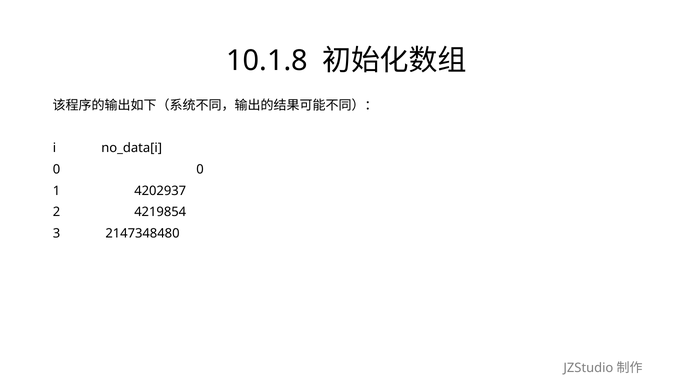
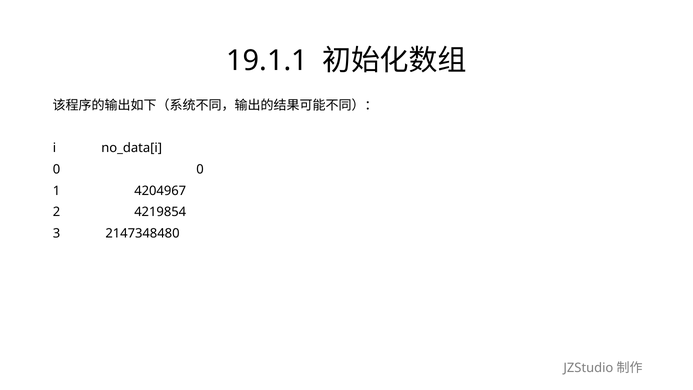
10.1.8: 10.1.8 -> 19.1.1 (267, 61)
4202937: 4202937 -> 4204967 (160, 191)
